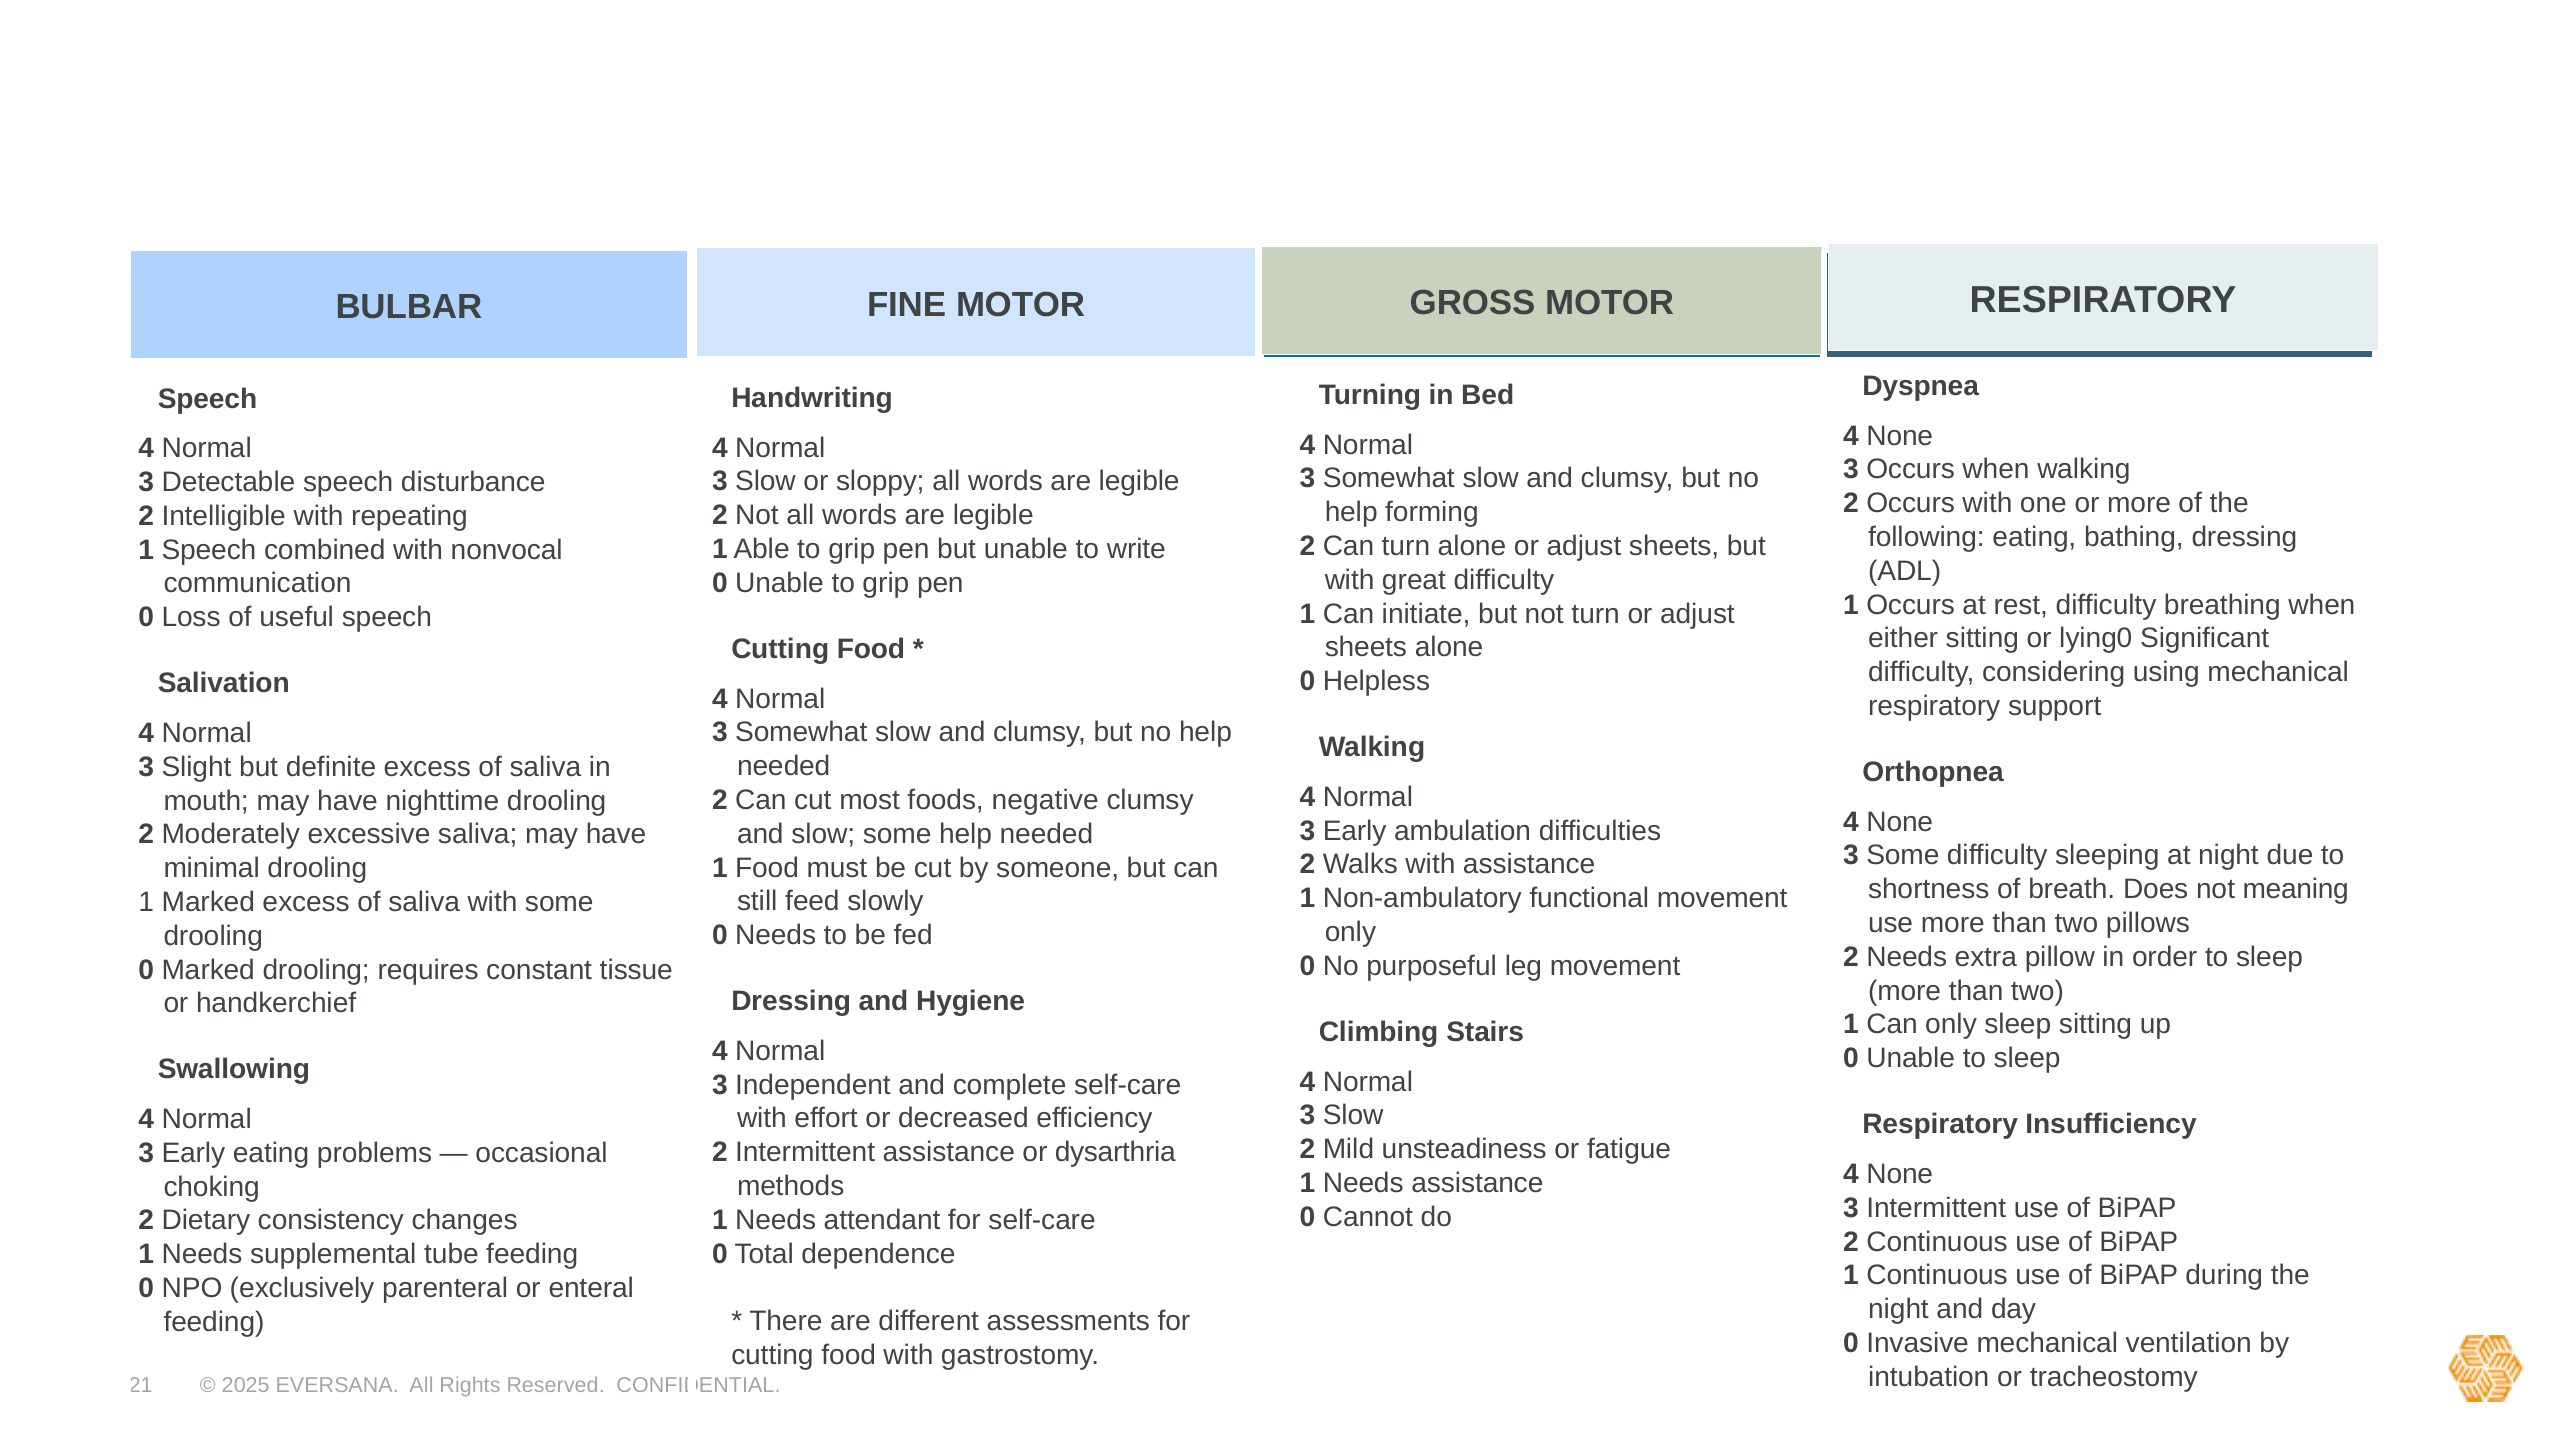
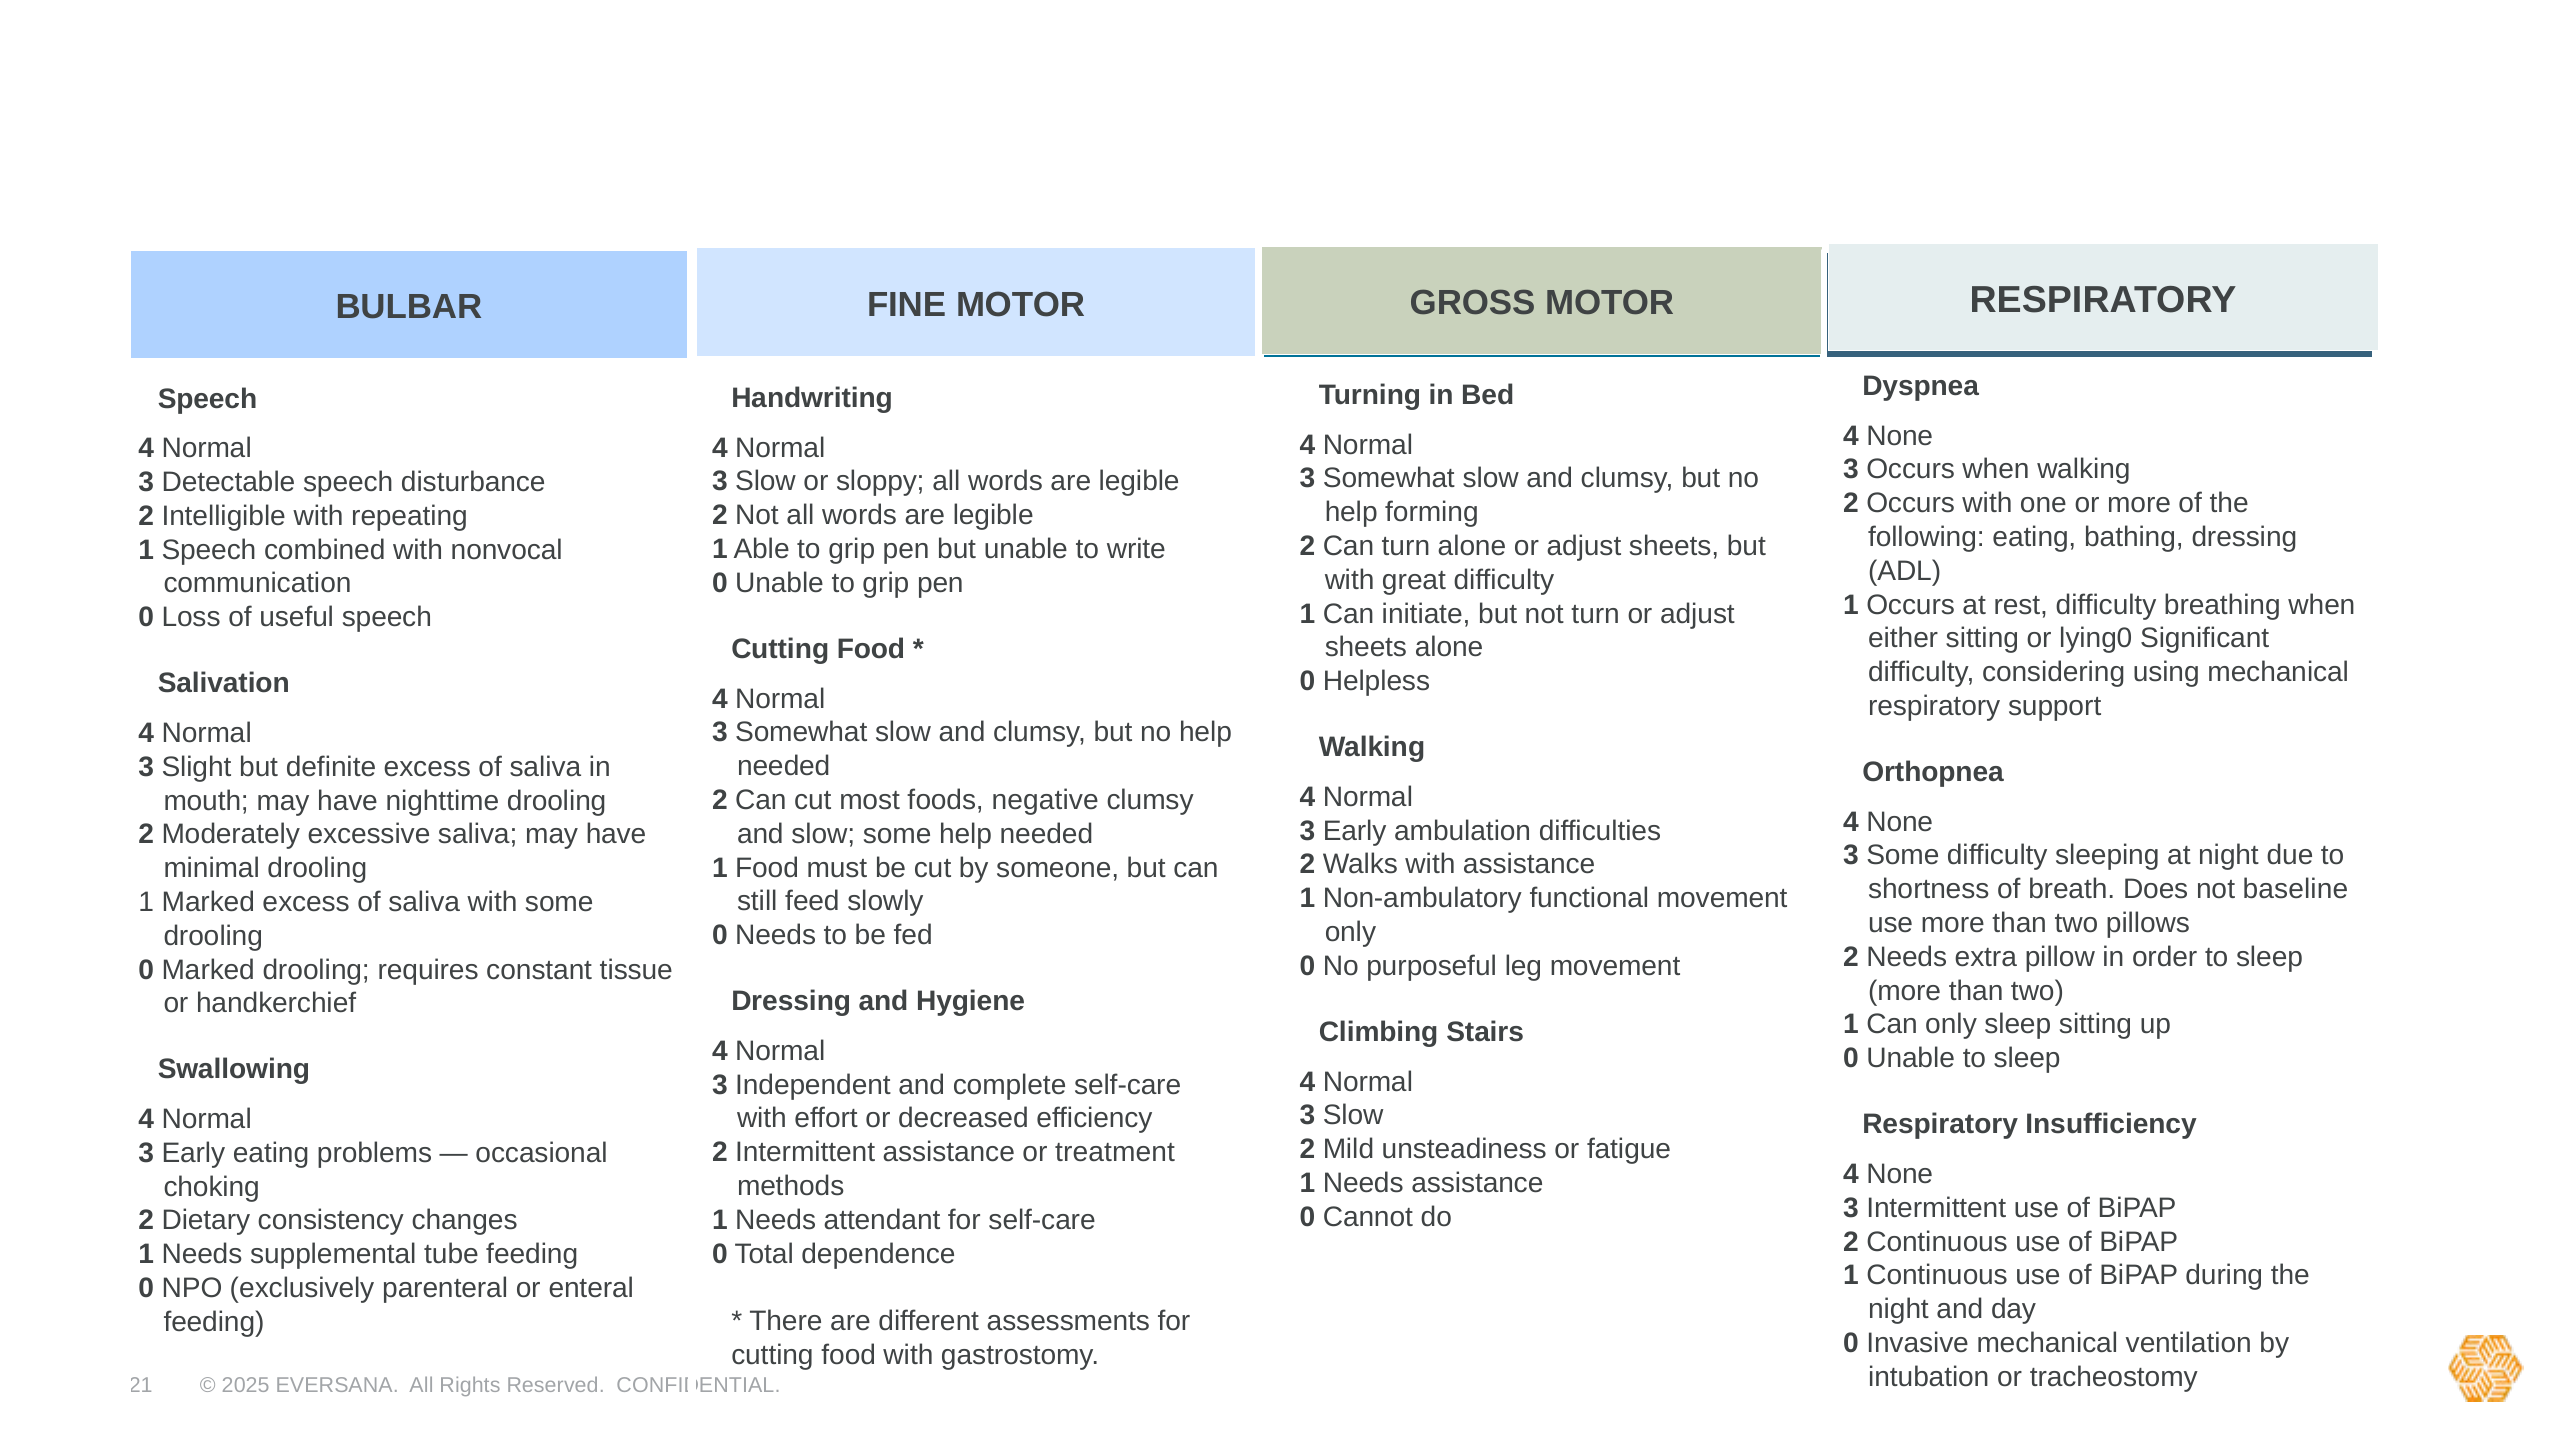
meaning: meaning -> baseline (2295, 889)
dysarthria: dysarthria -> treatment (1115, 1152)
